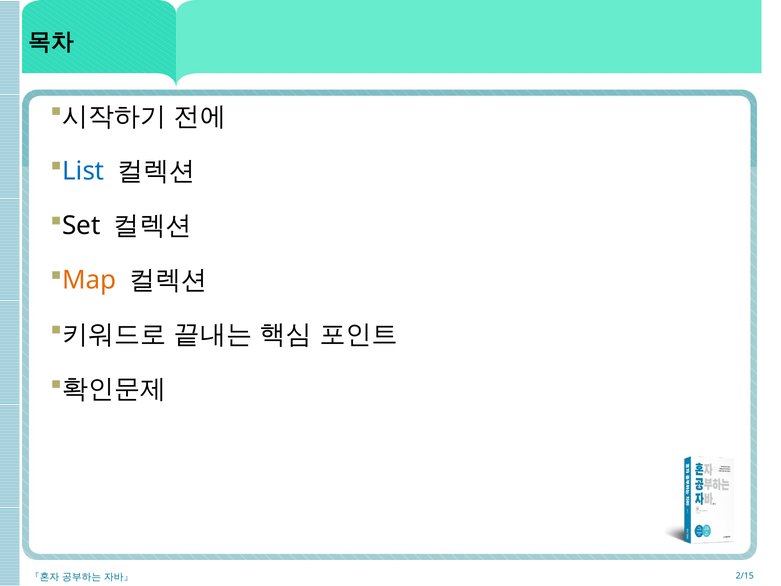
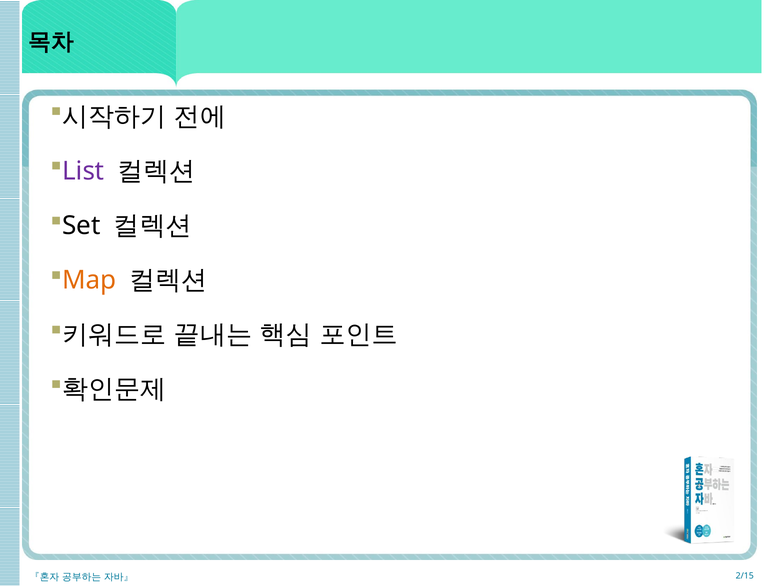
List colour: blue -> purple (83, 171)
